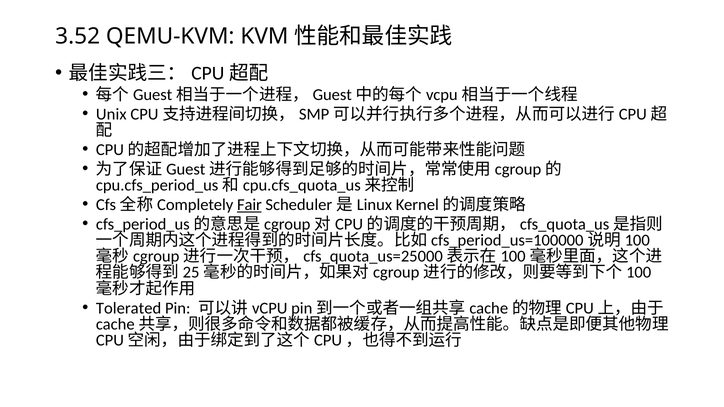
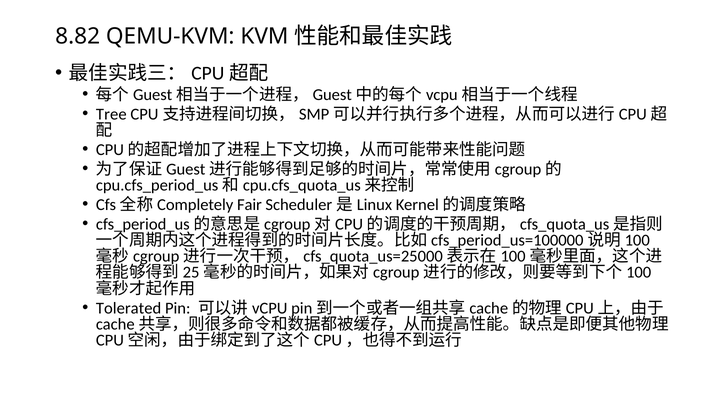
3.52: 3.52 -> 8.82 (78, 36)
Unix: Unix -> Tree (111, 114)
Fair underline: present -> none (249, 205)
